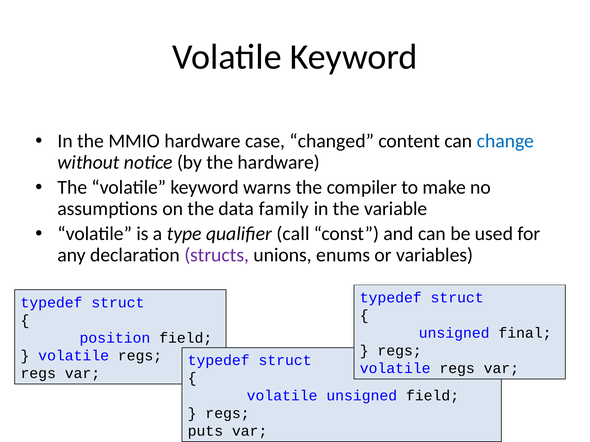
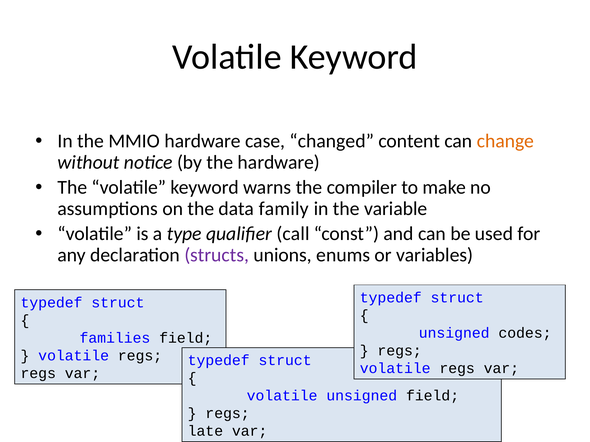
change colour: blue -> orange (505, 141)
final: final -> codes (525, 333)
position: position -> families (115, 338)
puts: puts -> late (205, 432)
